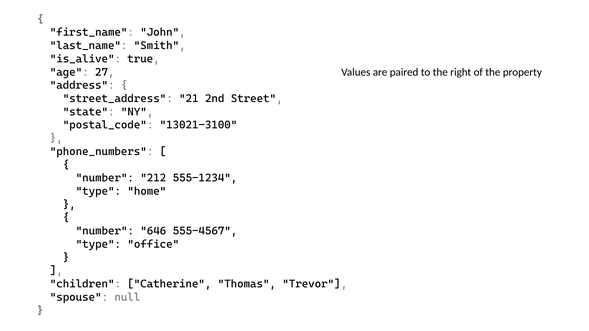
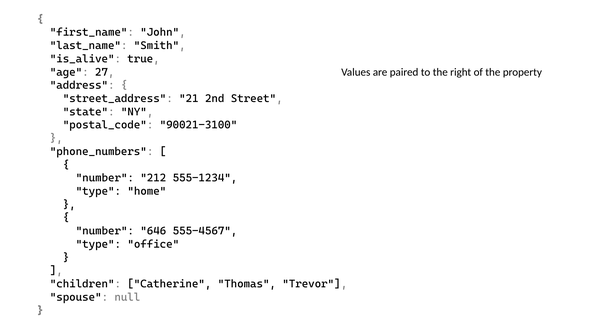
13021-3100: 13021-3100 -> 90021-3100 (198, 125)
